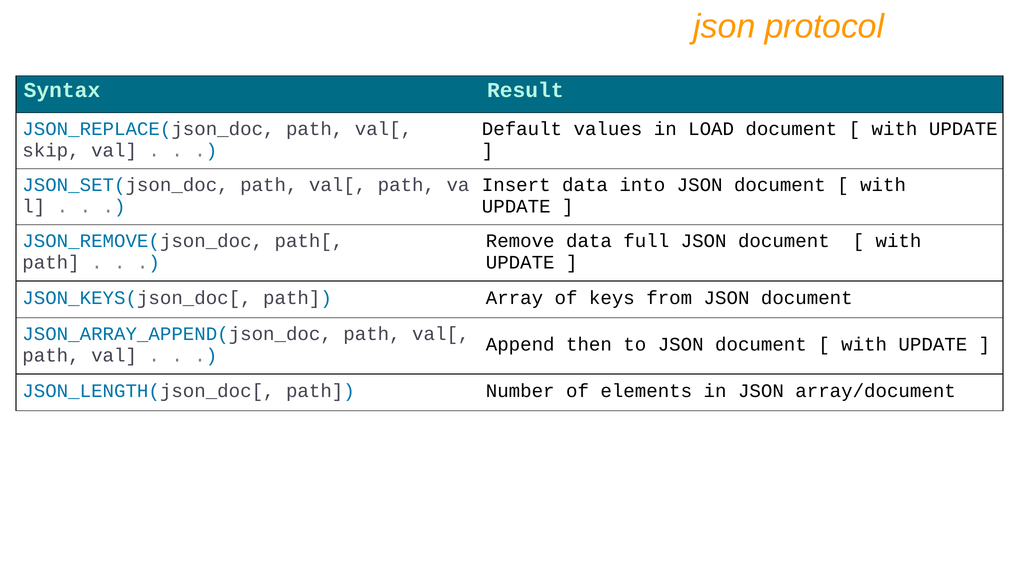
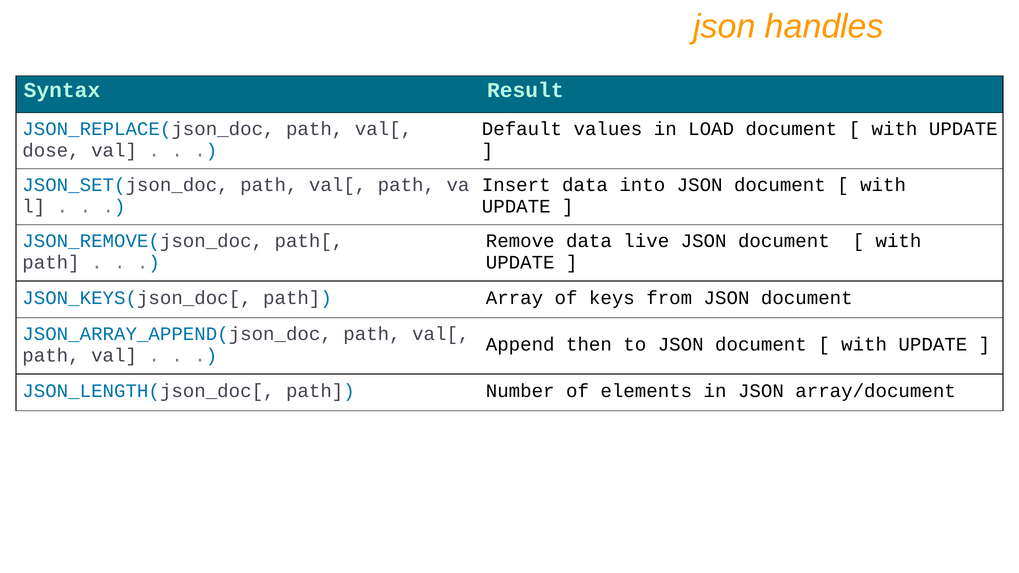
protocol: protocol -> handles (824, 27)
skip: skip -> dose (51, 150)
full: full -> live (646, 241)
